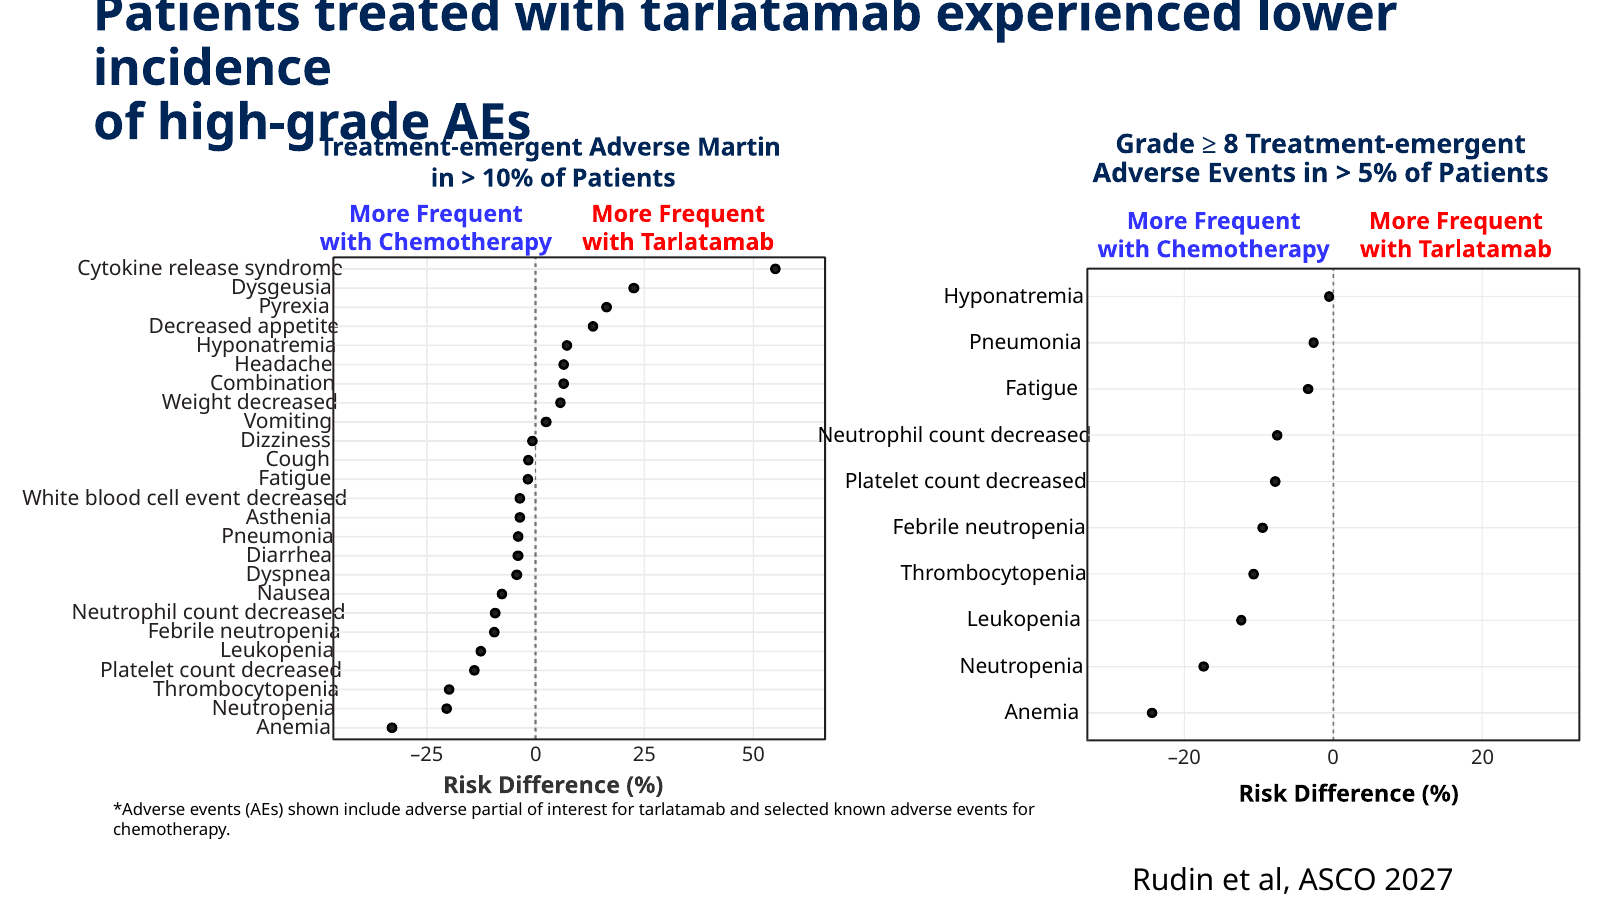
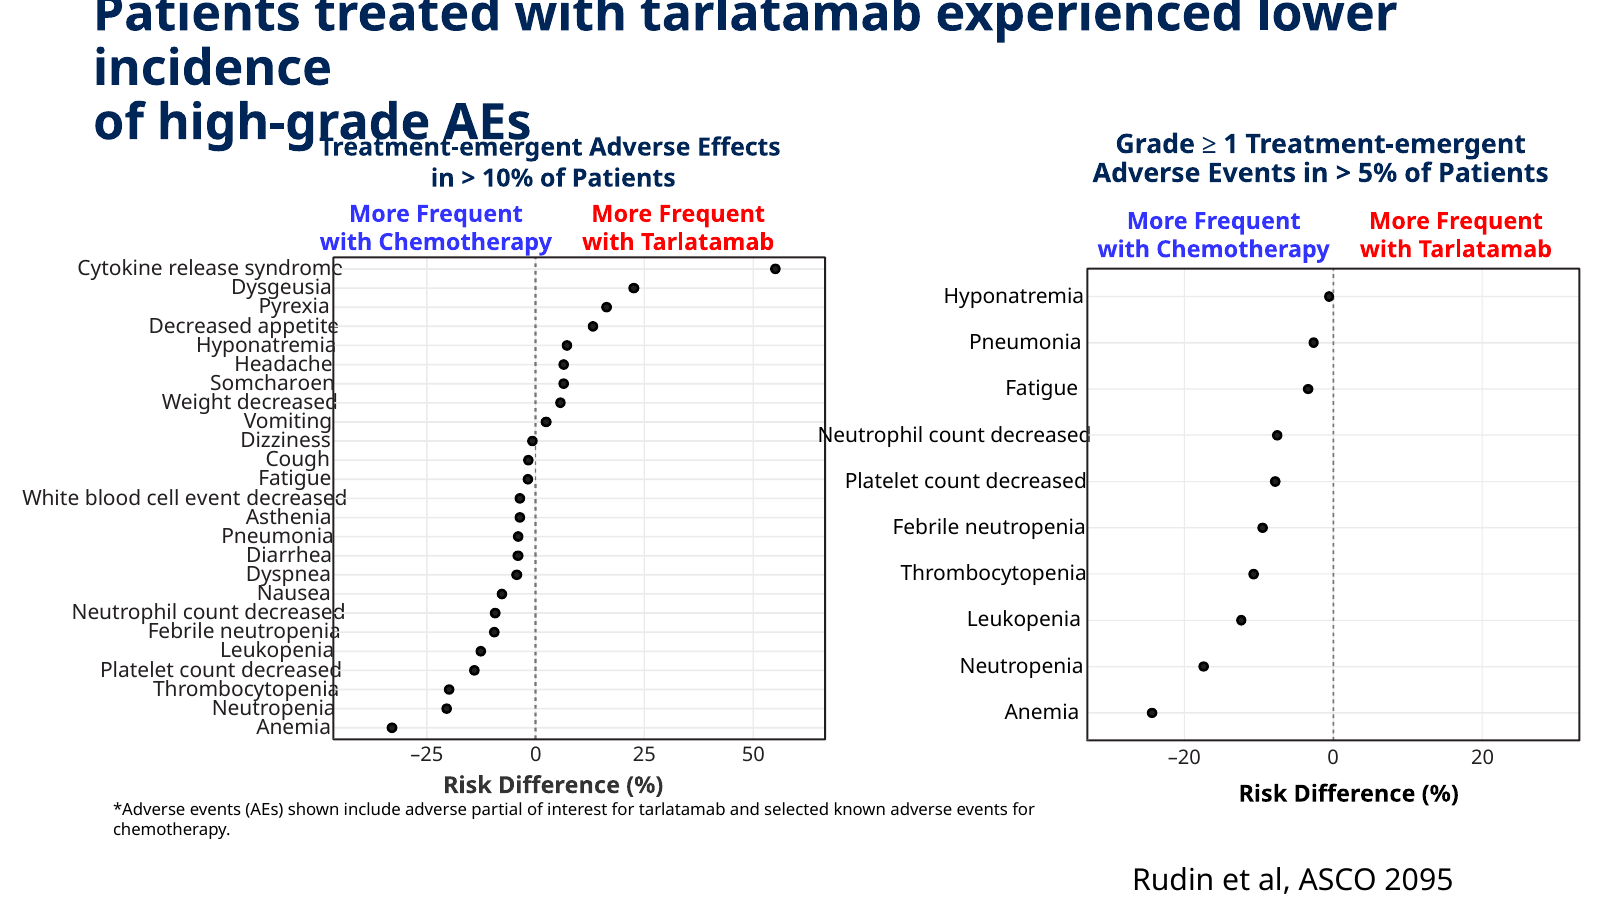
8: 8 -> 1 (1231, 144)
Martin: Martin -> Effects (739, 147)
Combination: Combination -> Somcharoen (273, 383)
2027: 2027 -> 2095 (1419, 881)
